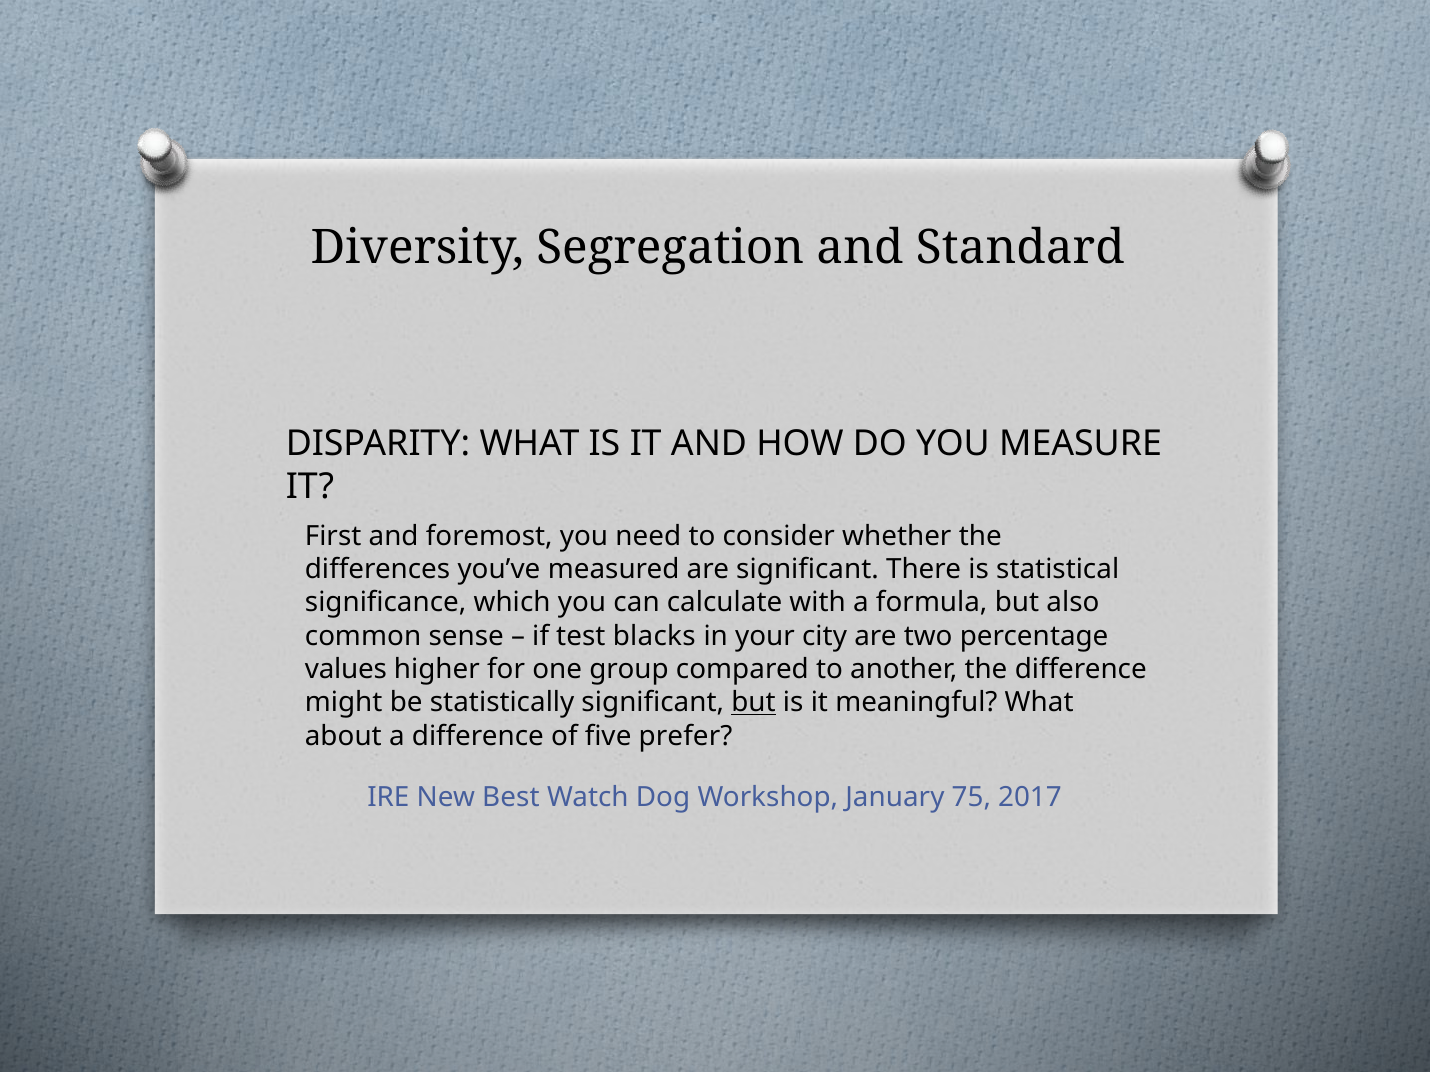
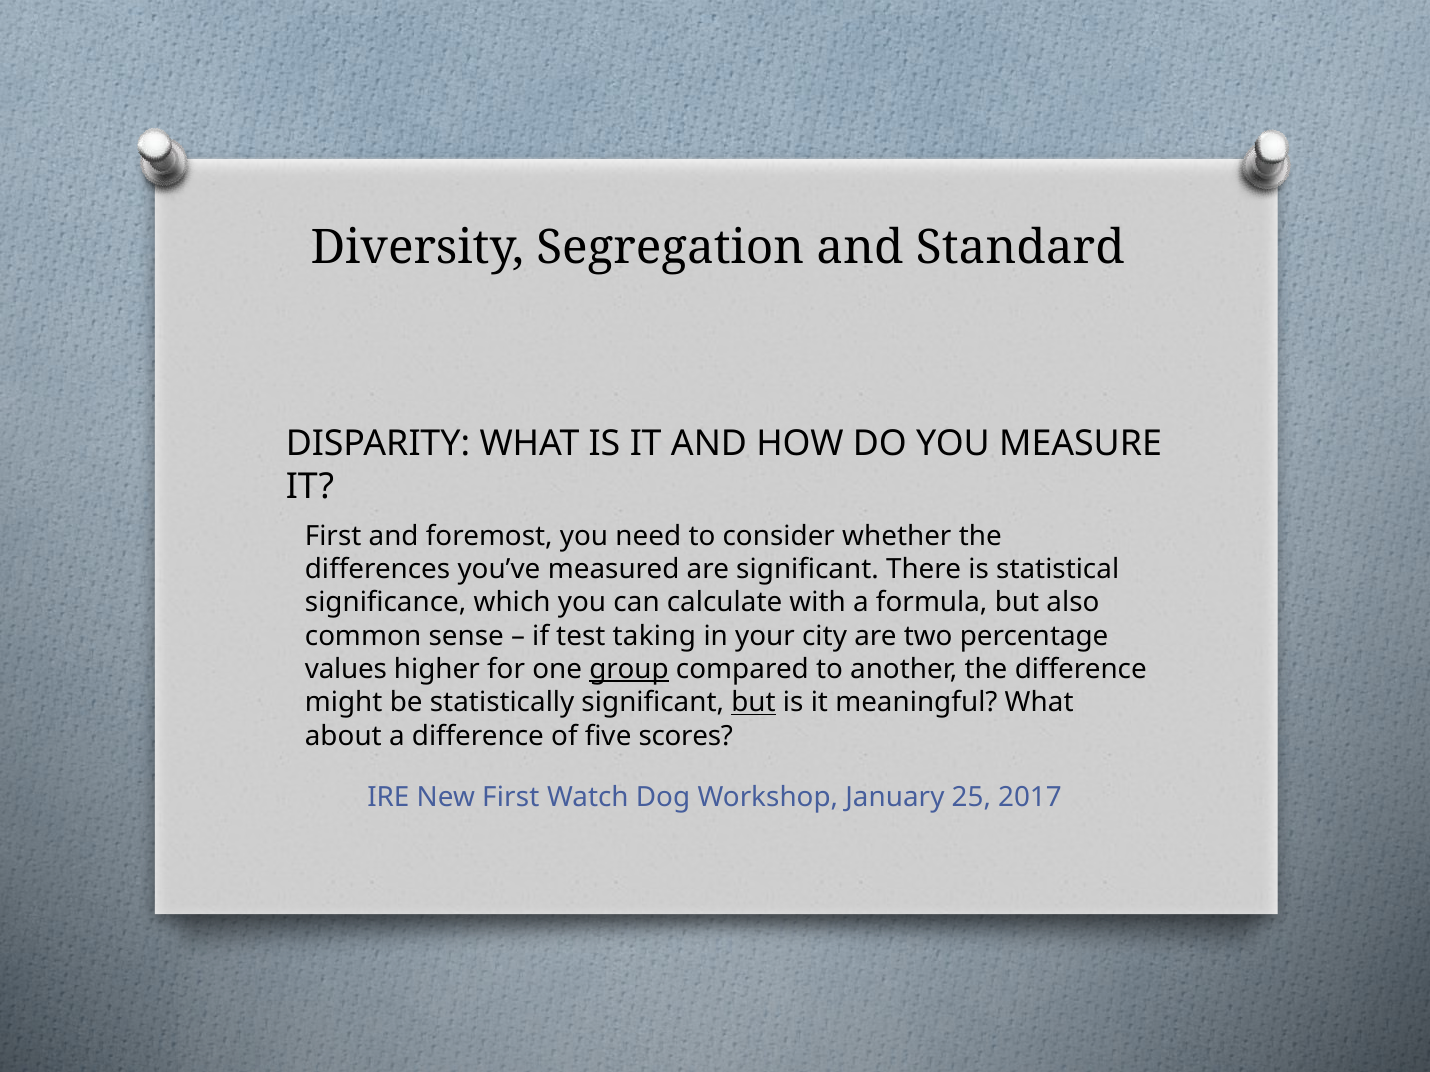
blacks: blacks -> taking (654, 636)
group underline: none -> present (629, 670)
prefer: prefer -> scores (686, 736)
New Best: Best -> First (511, 797)
75: 75 -> 25 (971, 797)
